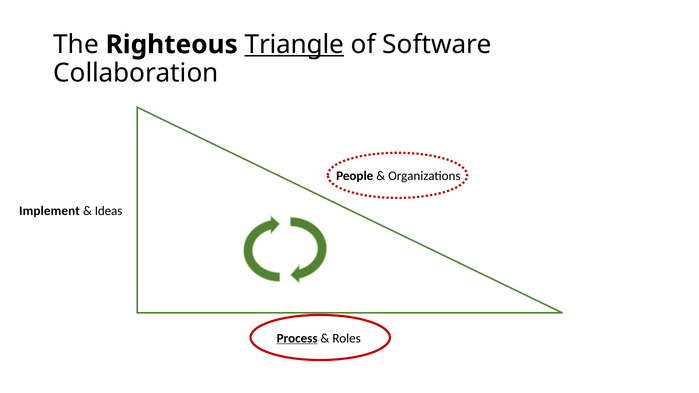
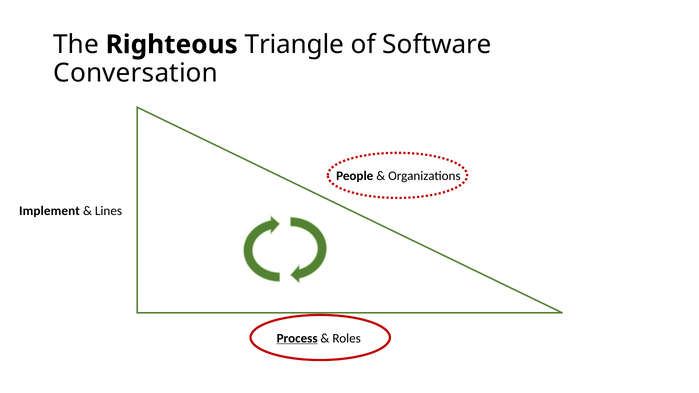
Triangle underline: present -> none (294, 45)
Collaboration: Collaboration -> Conversation (136, 73)
Ideas: Ideas -> Lines (109, 211)
